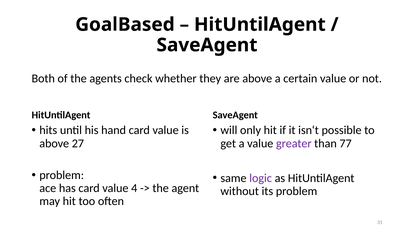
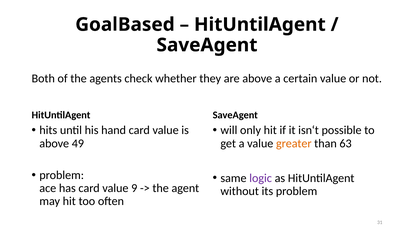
27: 27 -> 49 (78, 143)
greater colour: purple -> orange (294, 143)
77: 77 -> 63 (346, 143)
4: 4 -> 9 (134, 188)
